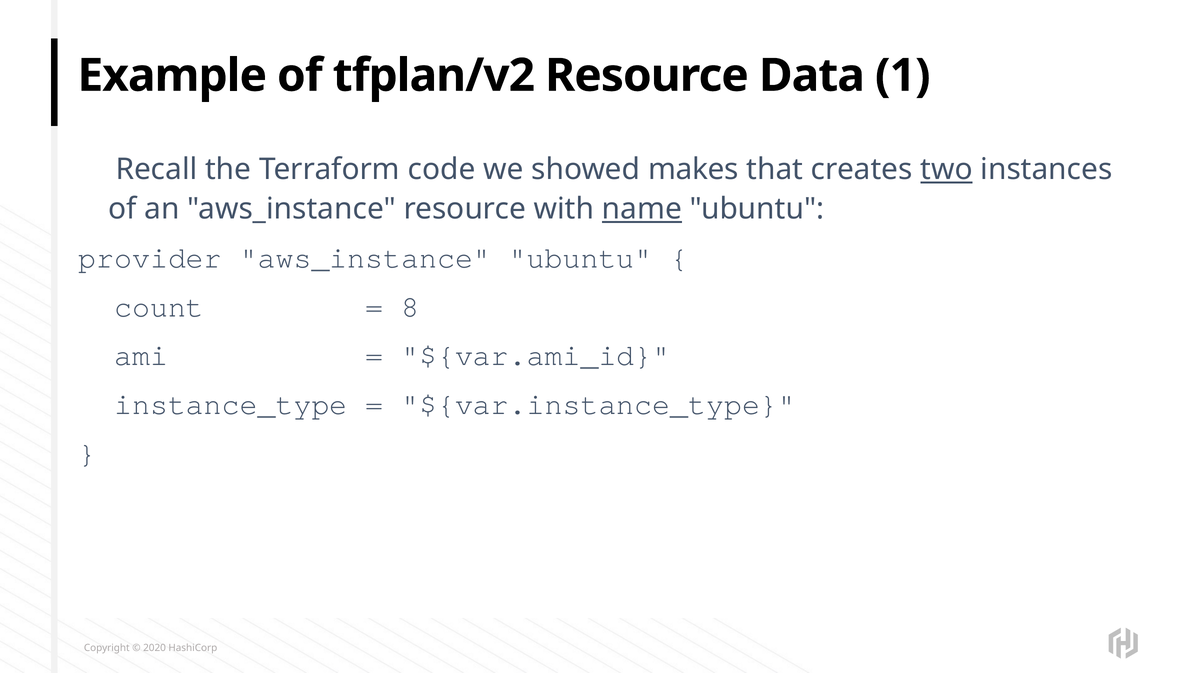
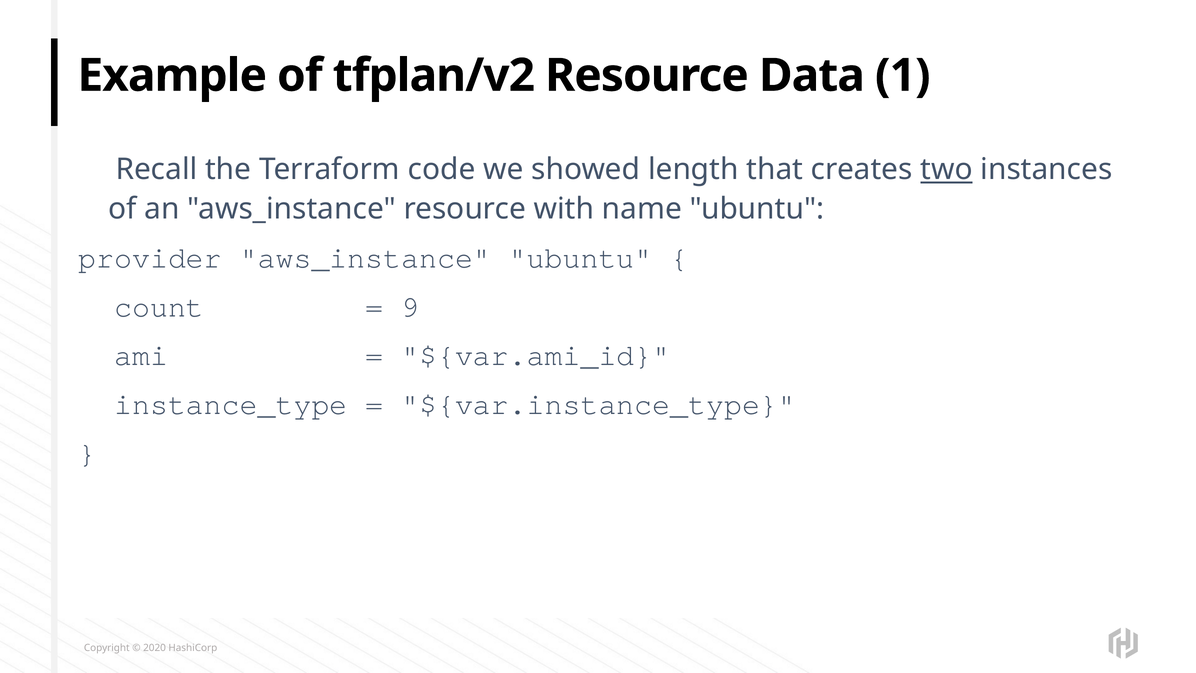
makes: makes -> length (693, 169)
name underline: present -> none (642, 209)
8: 8 -> 9 (410, 307)
